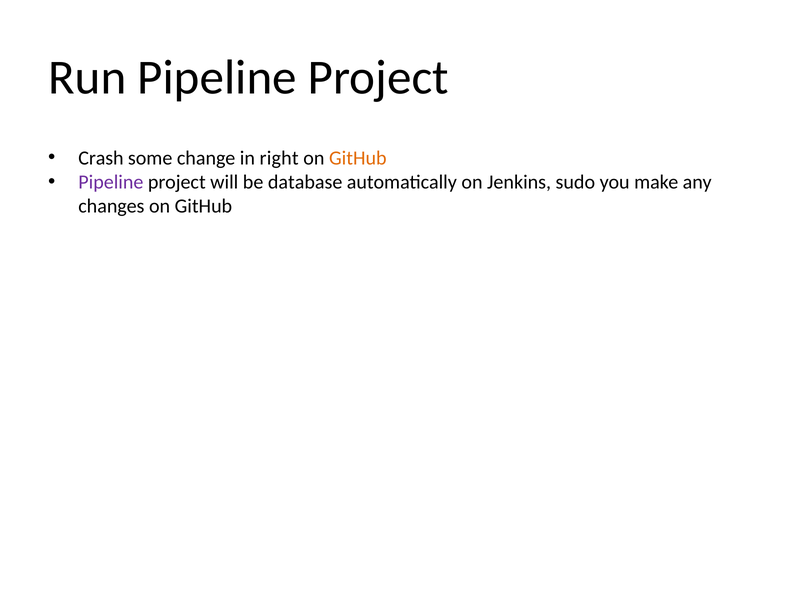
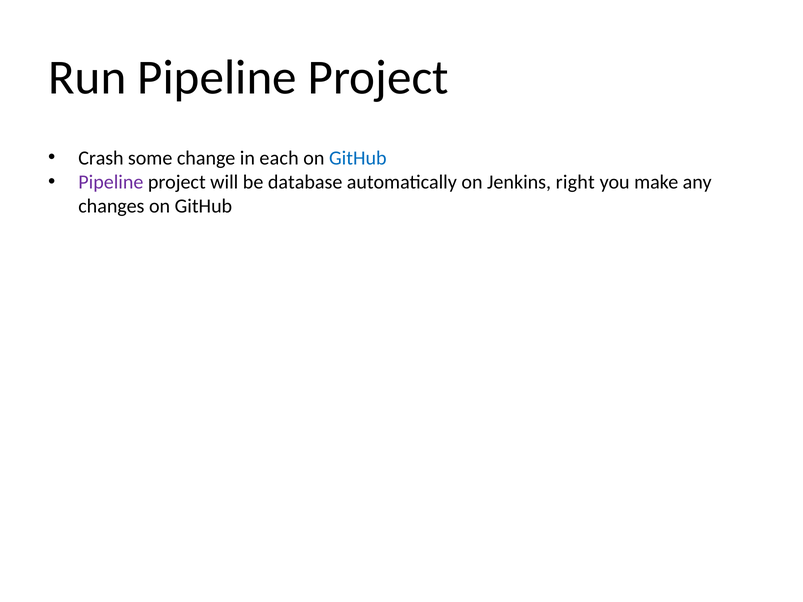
right: right -> each (279, 158)
GitHub colour: orange -> blue (358, 158)
sudo: sudo -> right (575, 182)
